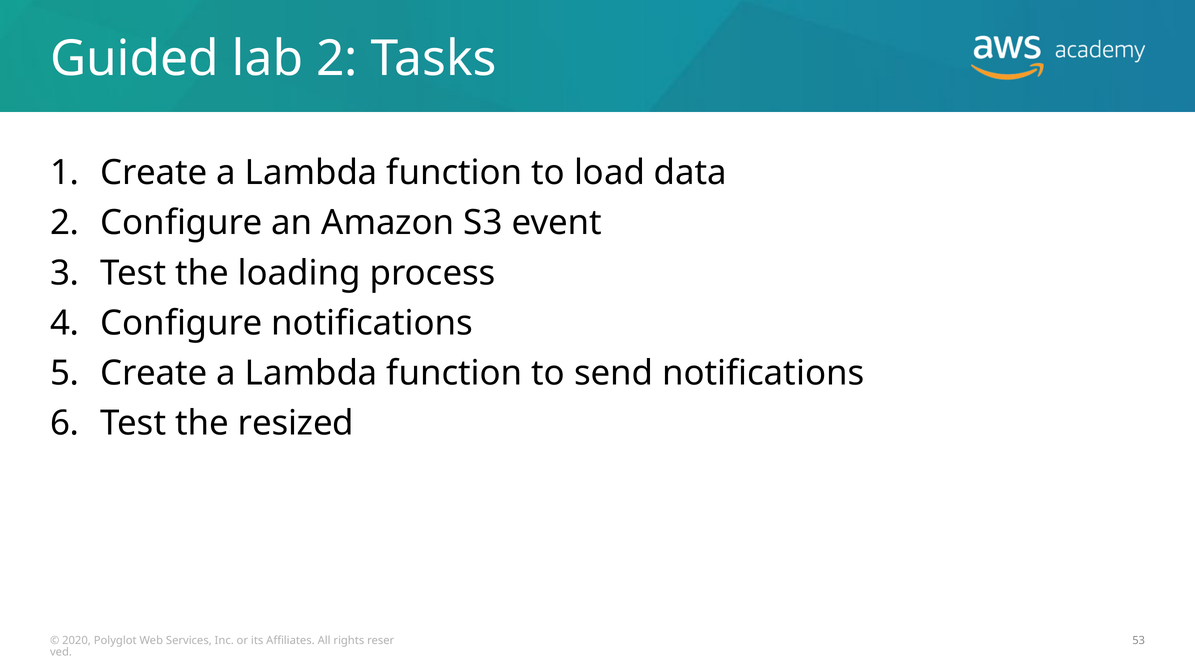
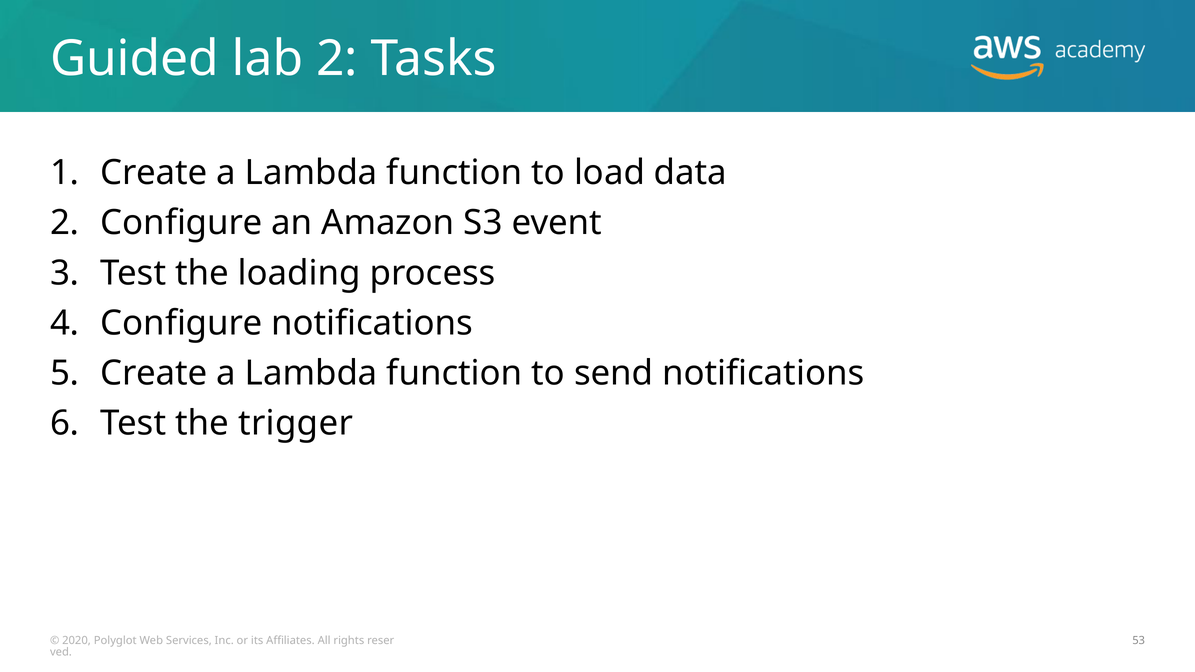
resized: resized -> trigger (296, 423)
